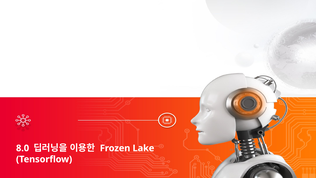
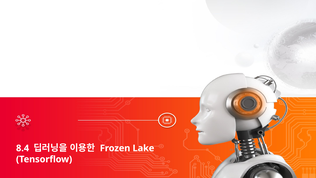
8.0: 8.0 -> 8.4 (23, 148)
